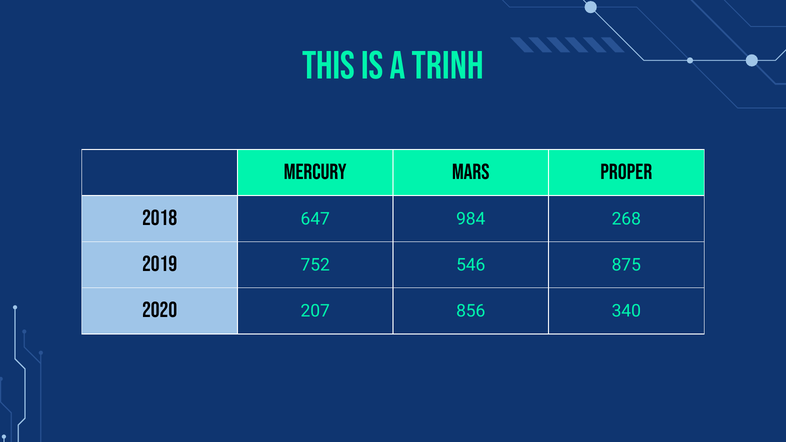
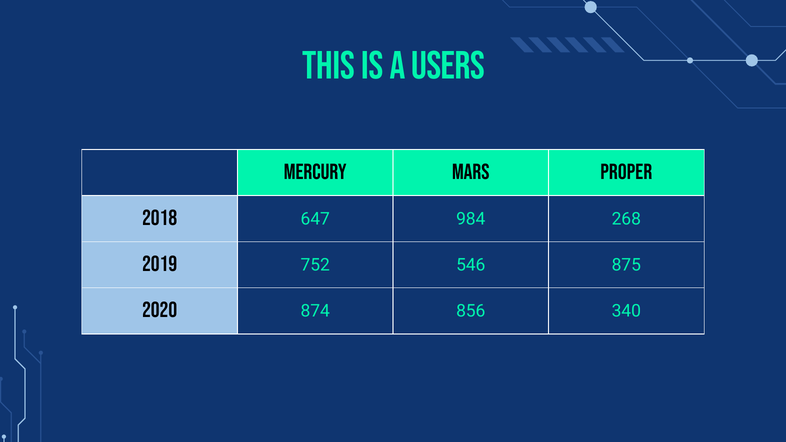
TRINH: TRINH -> USERS (448, 66)
207: 207 -> 874 (315, 311)
